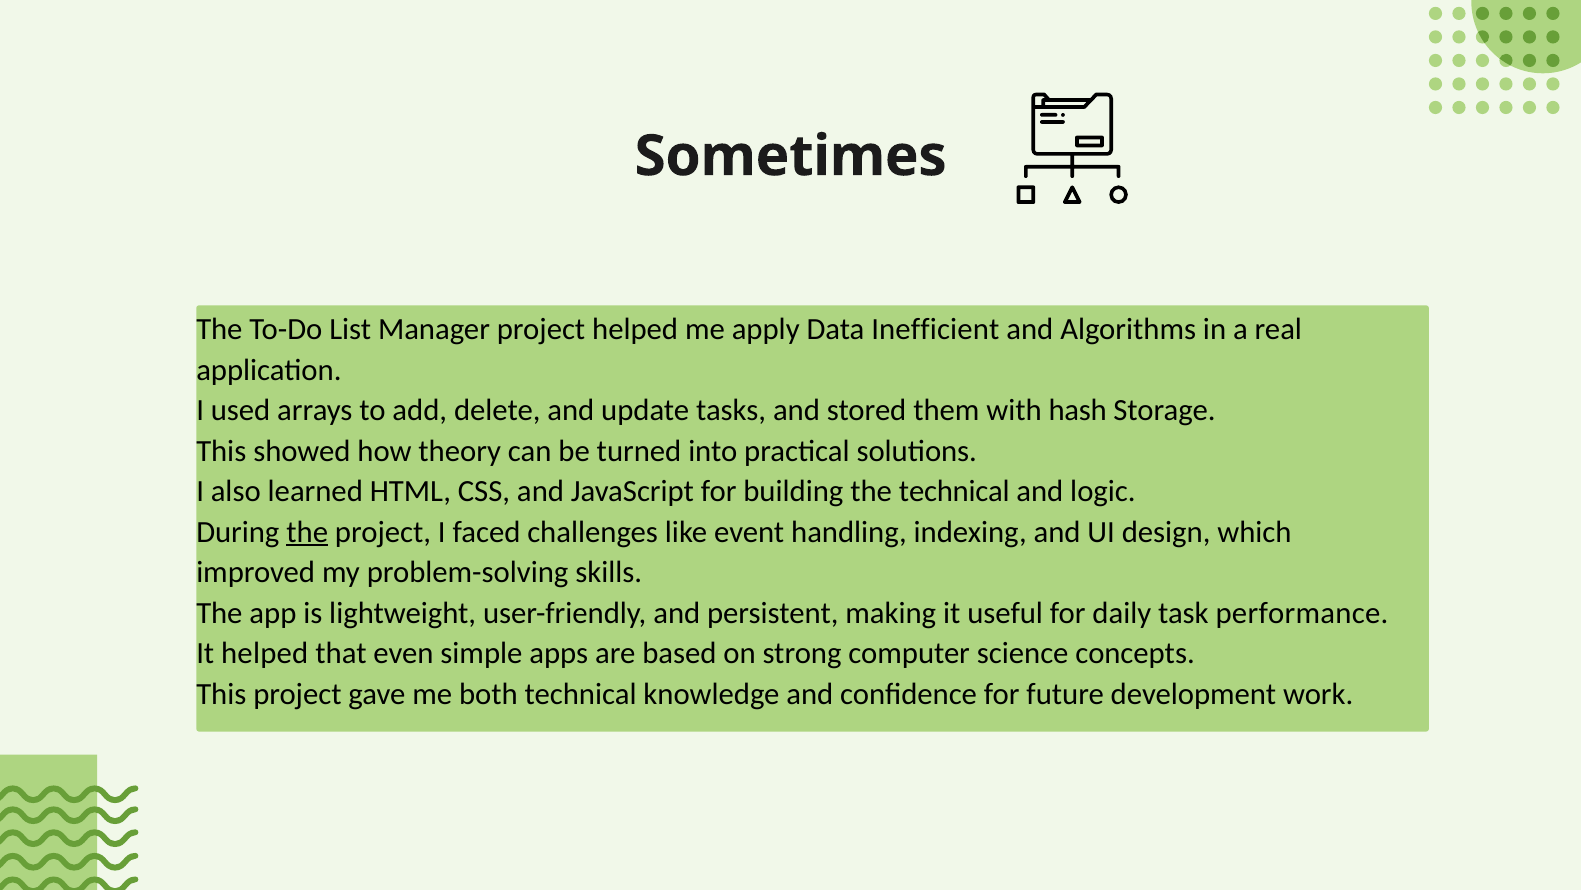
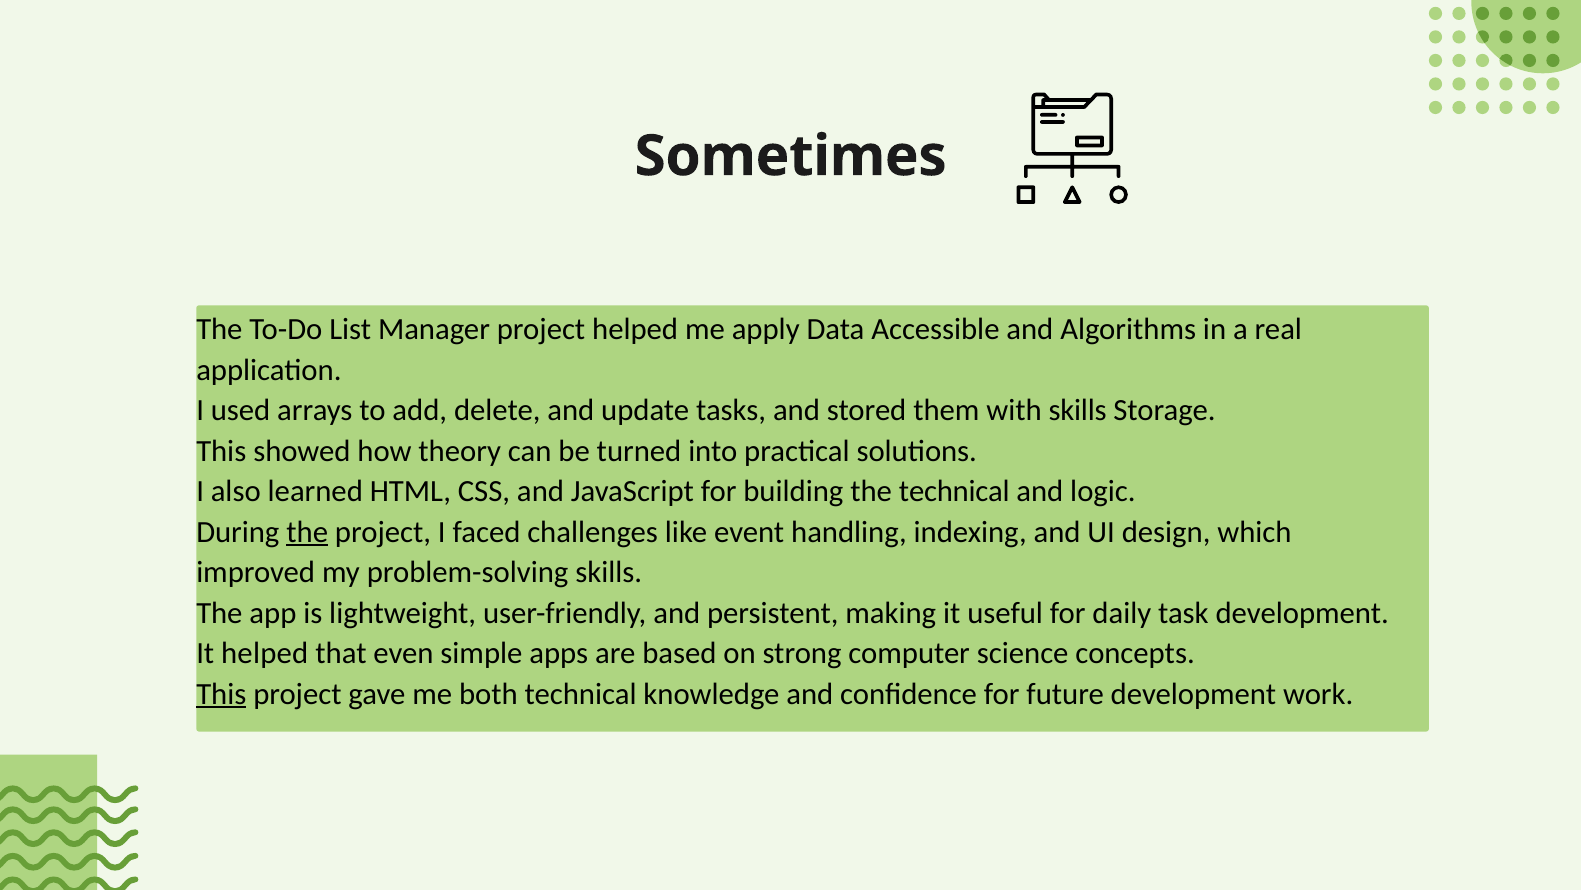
Inefficient: Inefficient -> Accessible (935, 329)
with hash: hash -> skills (1078, 410)
task performance: performance -> development (1302, 612)
This underline: none -> present (221, 693)
